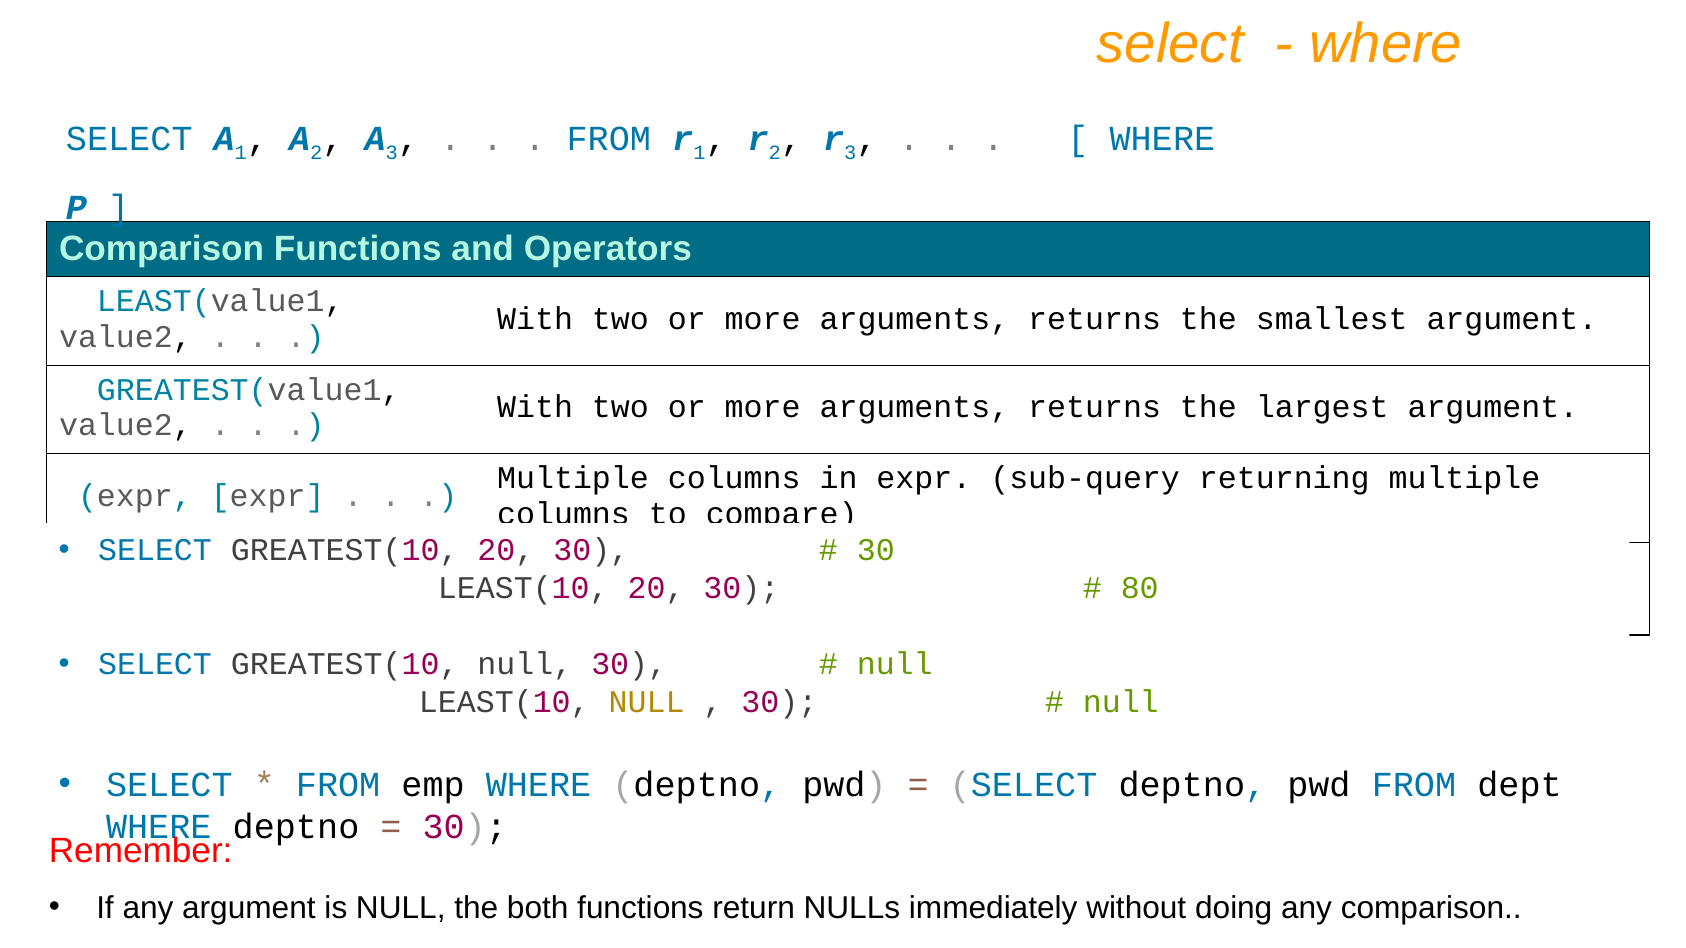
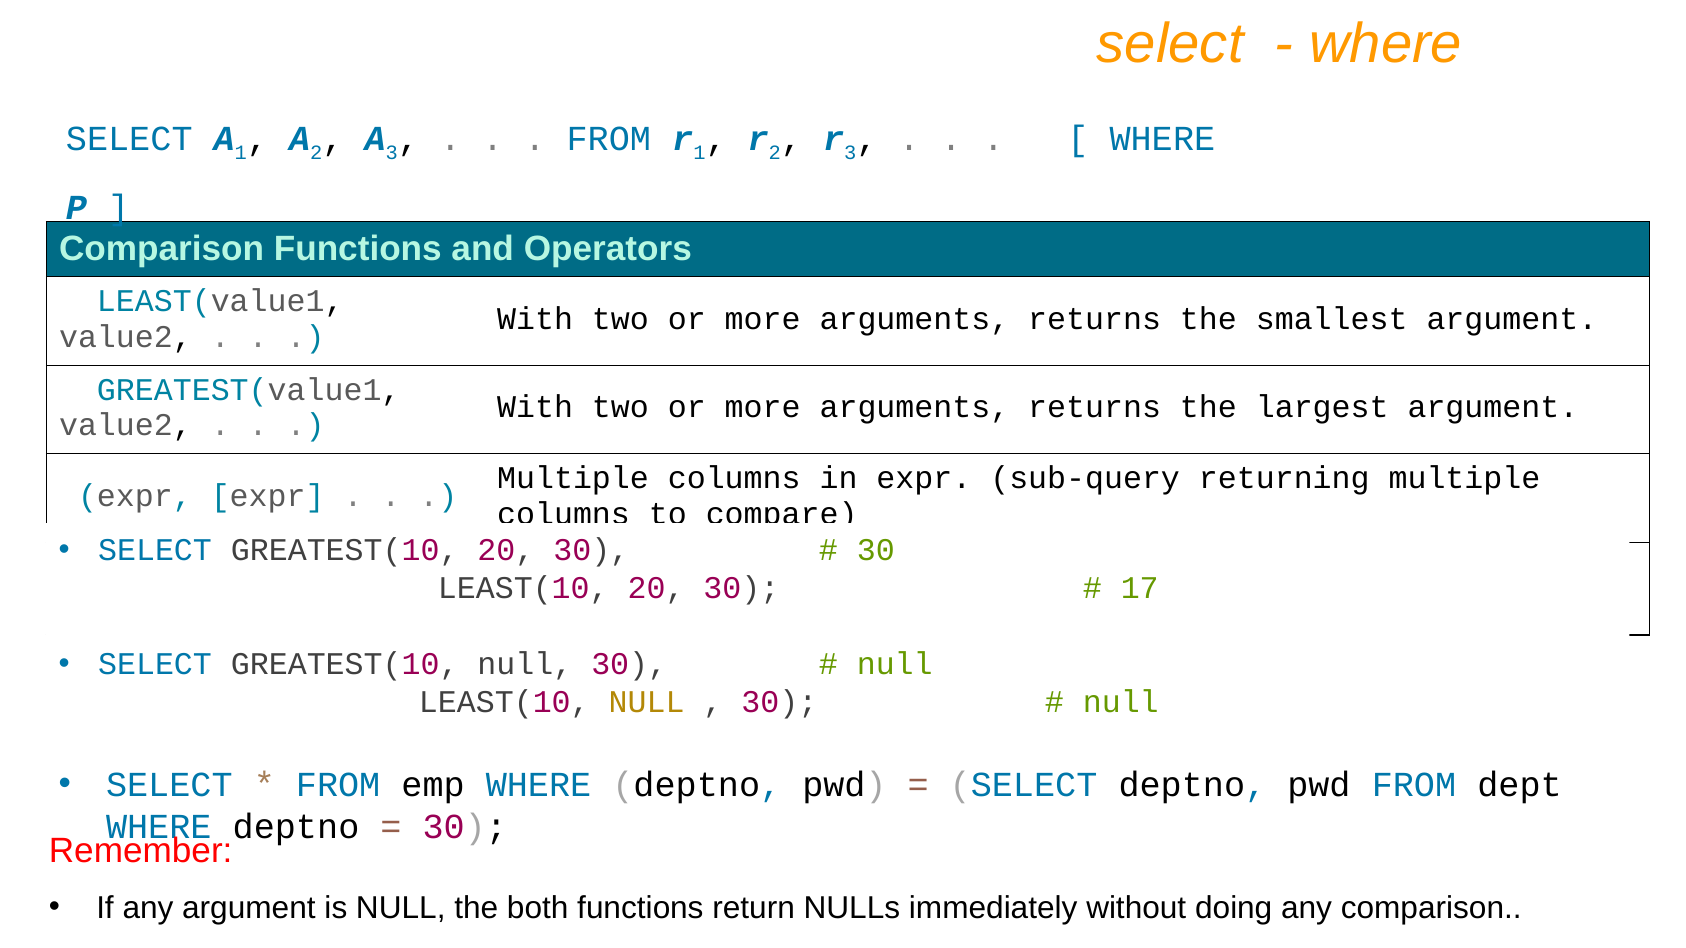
80: 80 -> 17 (1140, 589)
